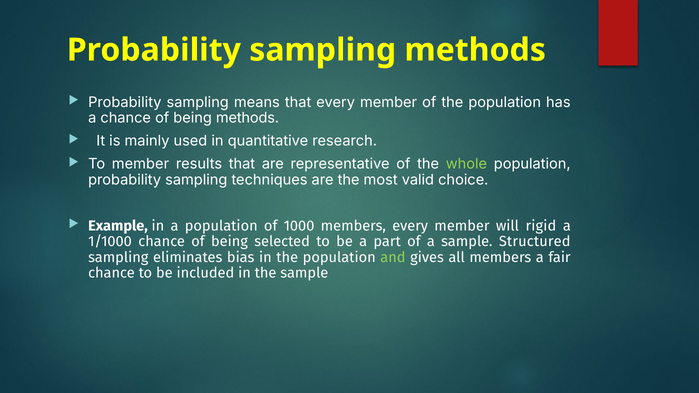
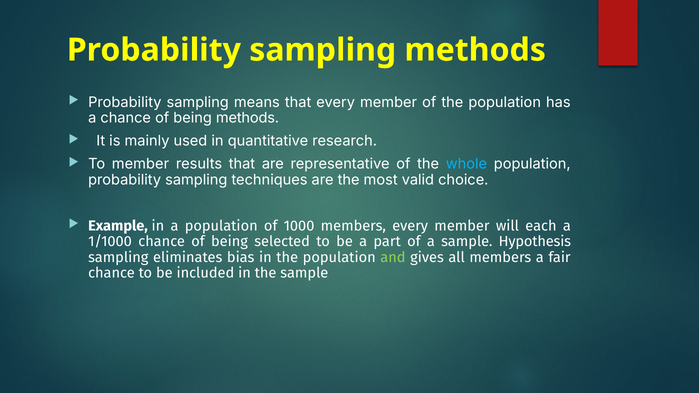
whole colour: light green -> light blue (466, 164)
rigid: rigid -> each (541, 226)
Structured: Structured -> Hypothesis (535, 242)
